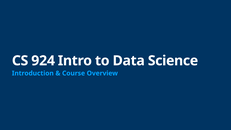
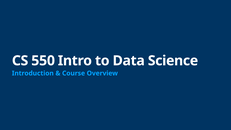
924: 924 -> 550 (43, 61)
